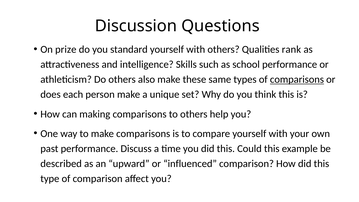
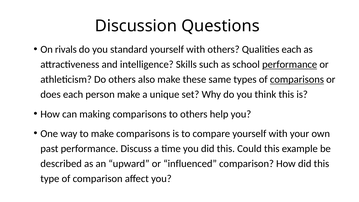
prize: prize -> rivals (66, 49)
Qualities rank: rank -> each (292, 49)
performance underline: none -> present (290, 64)
